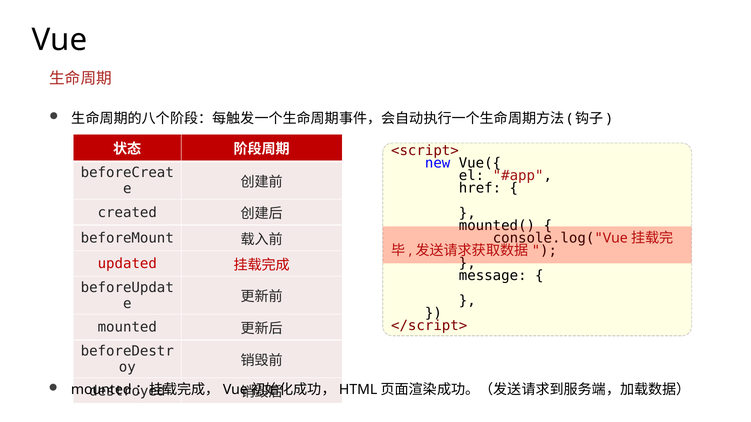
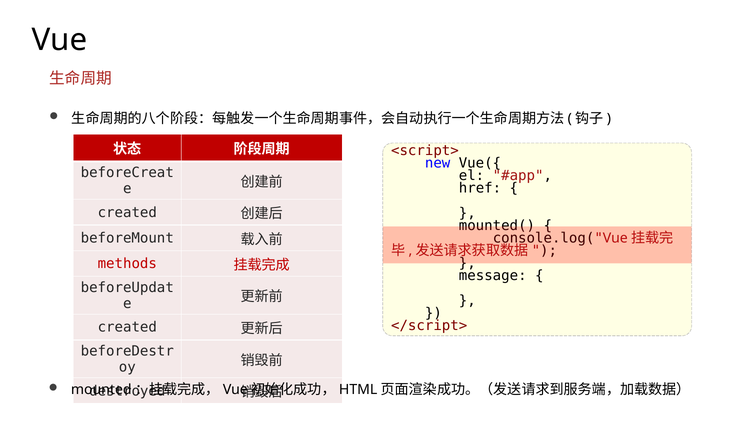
updated: updated -> methods (127, 264)
mounted: mounted -> created (127, 328)
